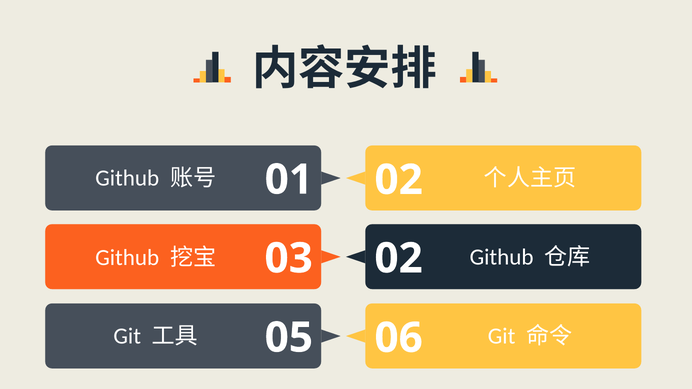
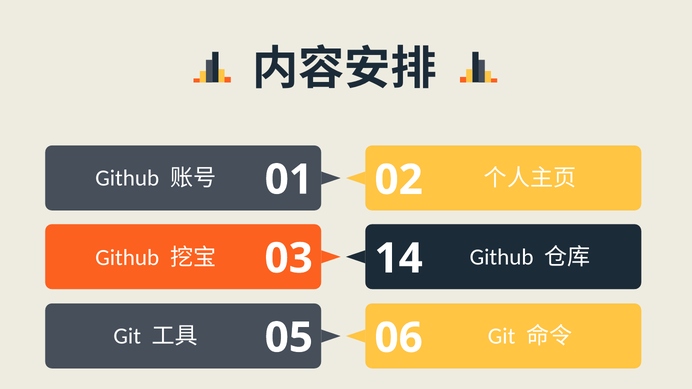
03 02: 02 -> 14 (399, 259)
